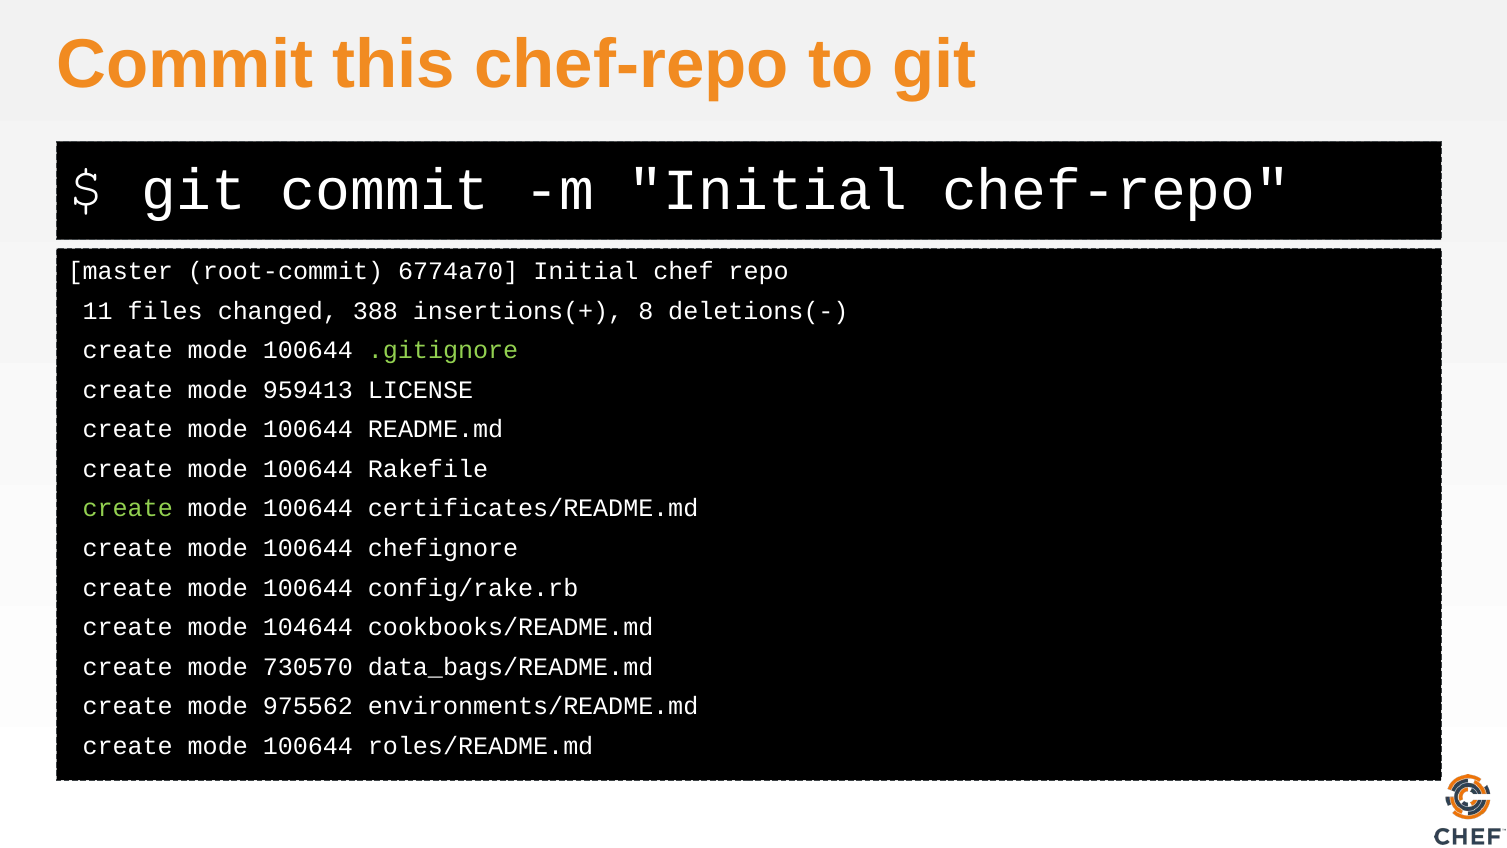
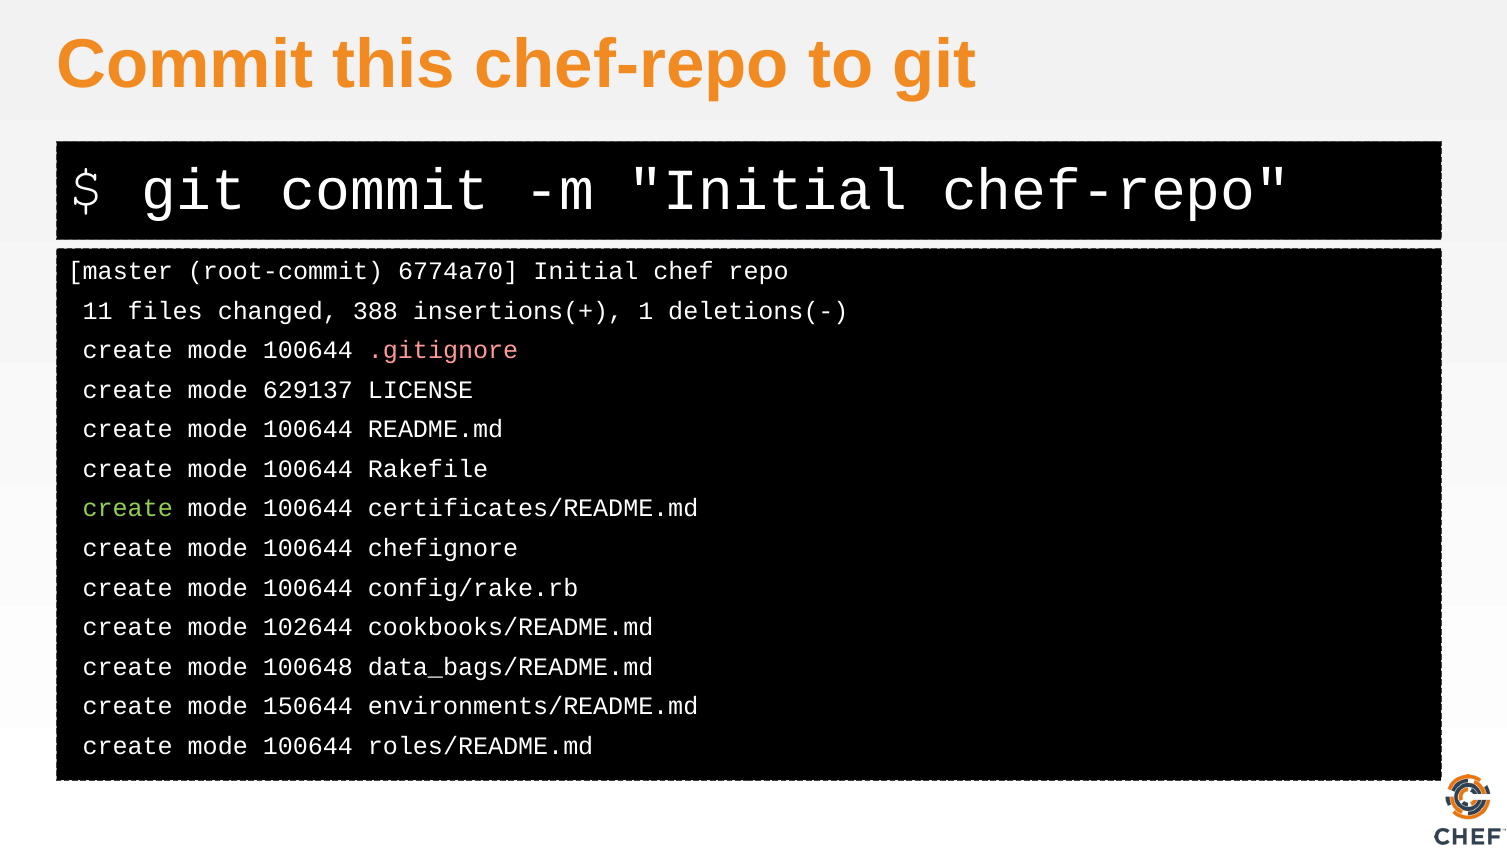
8: 8 -> 1 (646, 311)
.gitignore colour: light green -> pink (443, 350)
959413: 959413 -> 629137 (308, 390)
104644: 104644 -> 102644 (308, 627)
730570: 730570 -> 100648 (308, 667)
975562: 975562 -> 150644 (308, 706)
